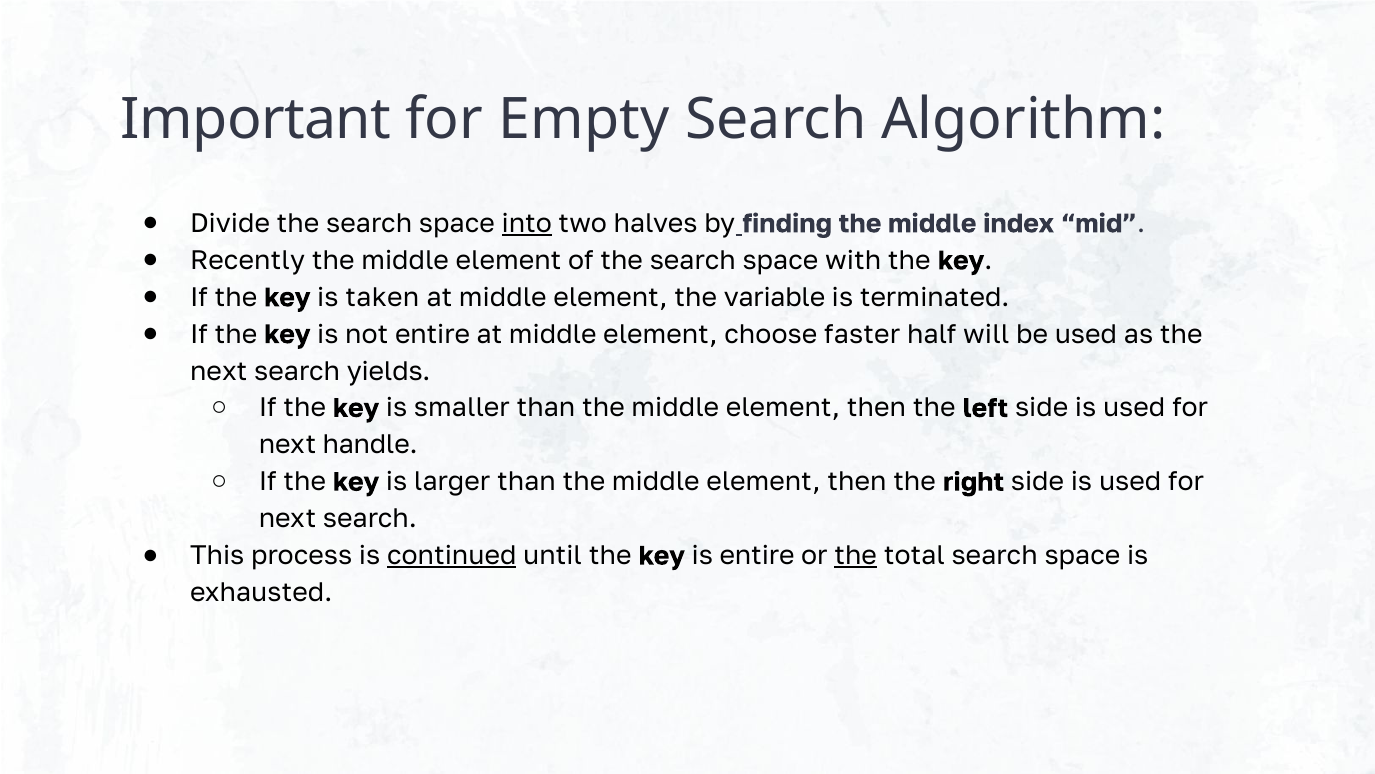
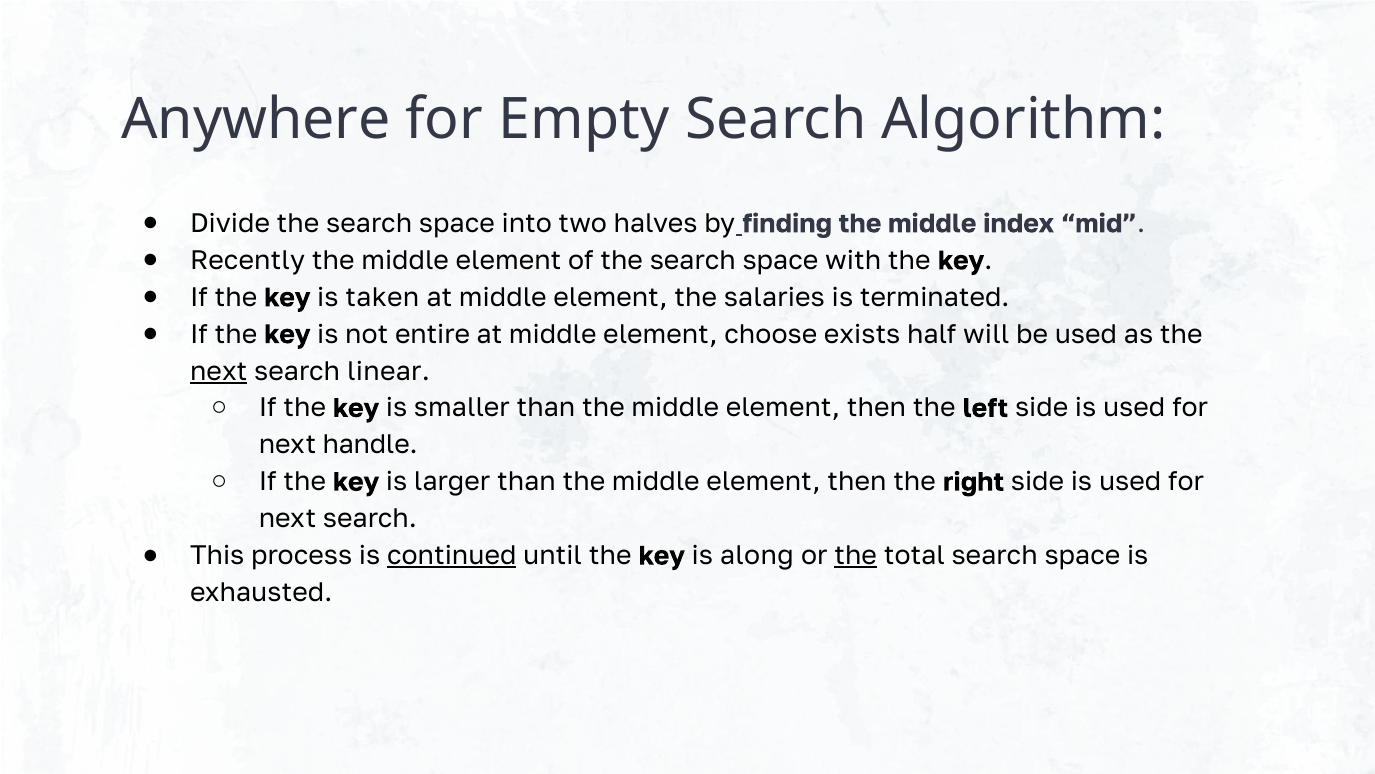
Important: Important -> Anywhere (256, 120)
into underline: present -> none (527, 223)
variable: variable -> salaries (774, 297)
faster: faster -> exists (862, 334)
next underline: none -> present (219, 371)
yields: yields -> linear (388, 371)
is entire: entire -> along (757, 555)
